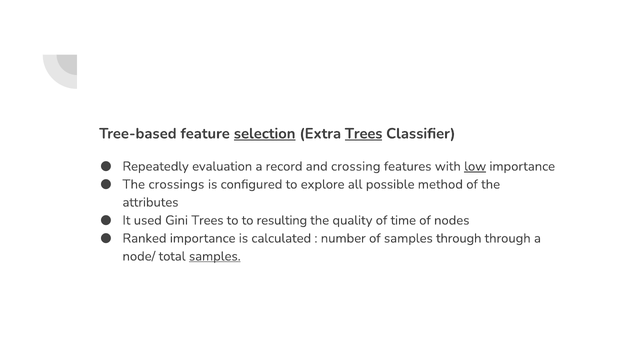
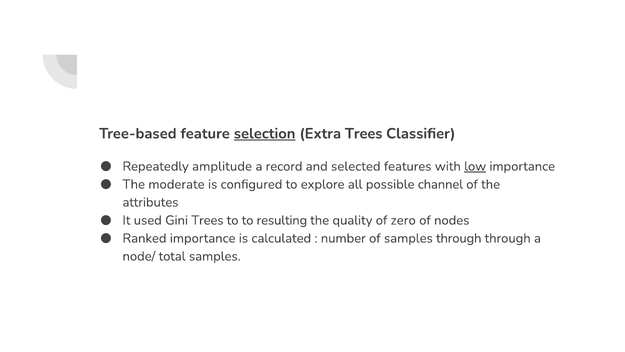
Trees underline: present -> none (364, 133)
evaluation: evaluation -> amplitude (222, 166)
crossing: crossing -> selected (356, 166)
crossings: crossings -> moderate (176, 184)
method: method -> channel (440, 184)
time: time -> zero (403, 220)
samples underline: present -> none (215, 256)
